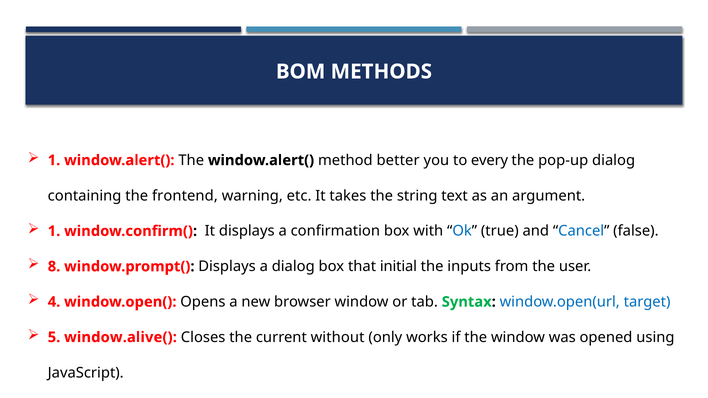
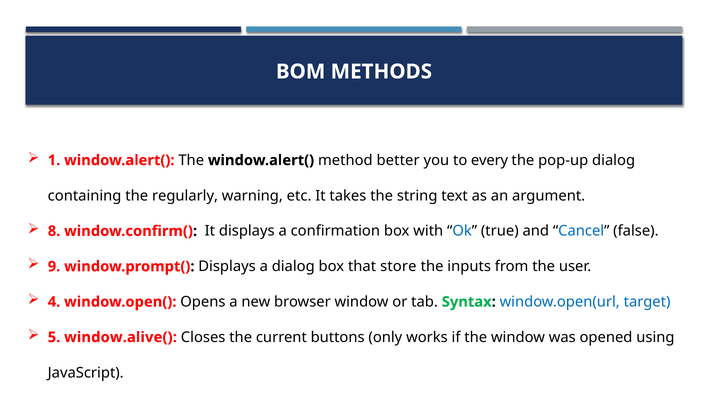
frontend: frontend -> regularly (185, 196)
1: 1 -> 8 (54, 231)
8: 8 -> 9 (54, 267)
initial: initial -> store (398, 267)
without: without -> buttons (338, 337)
